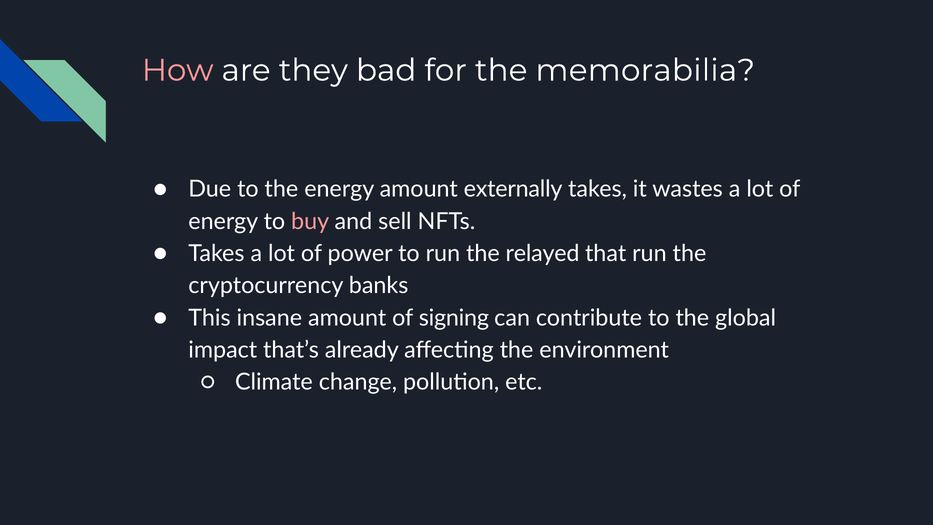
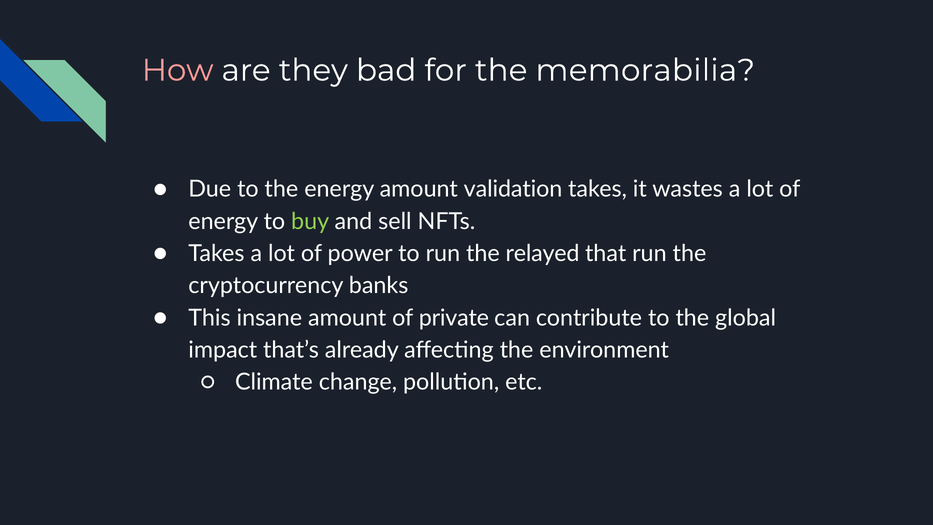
externally: externally -> validation (513, 189)
buy colour: pink -> light green (310, 221)
signing: signing -> private (454, 318)
